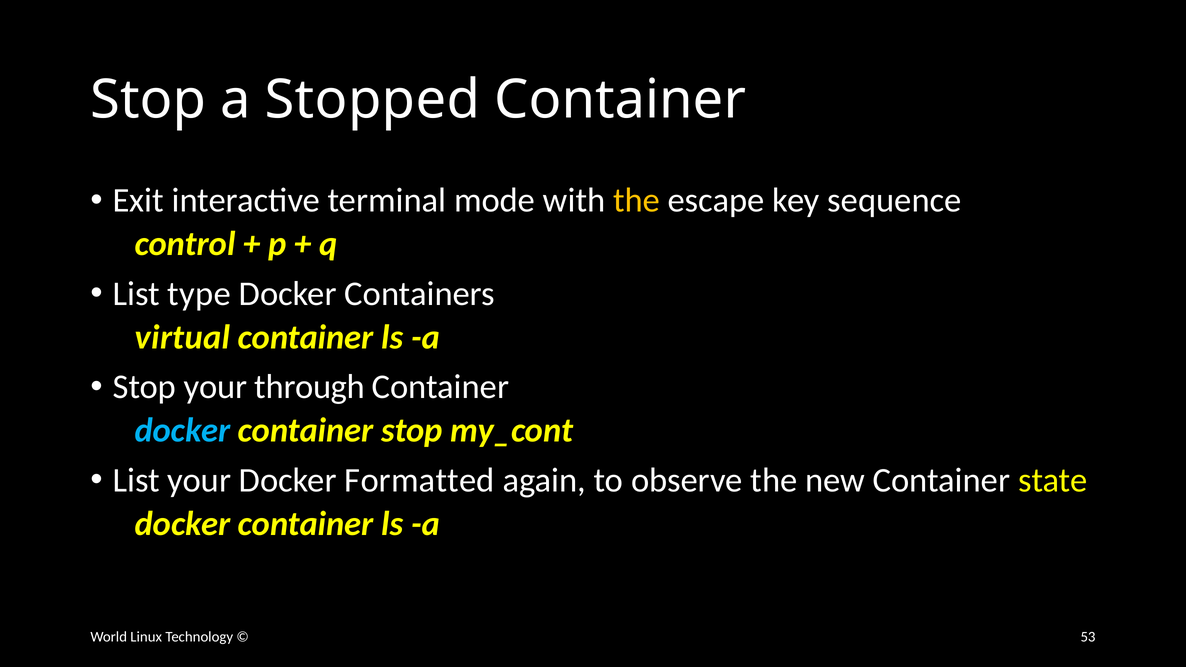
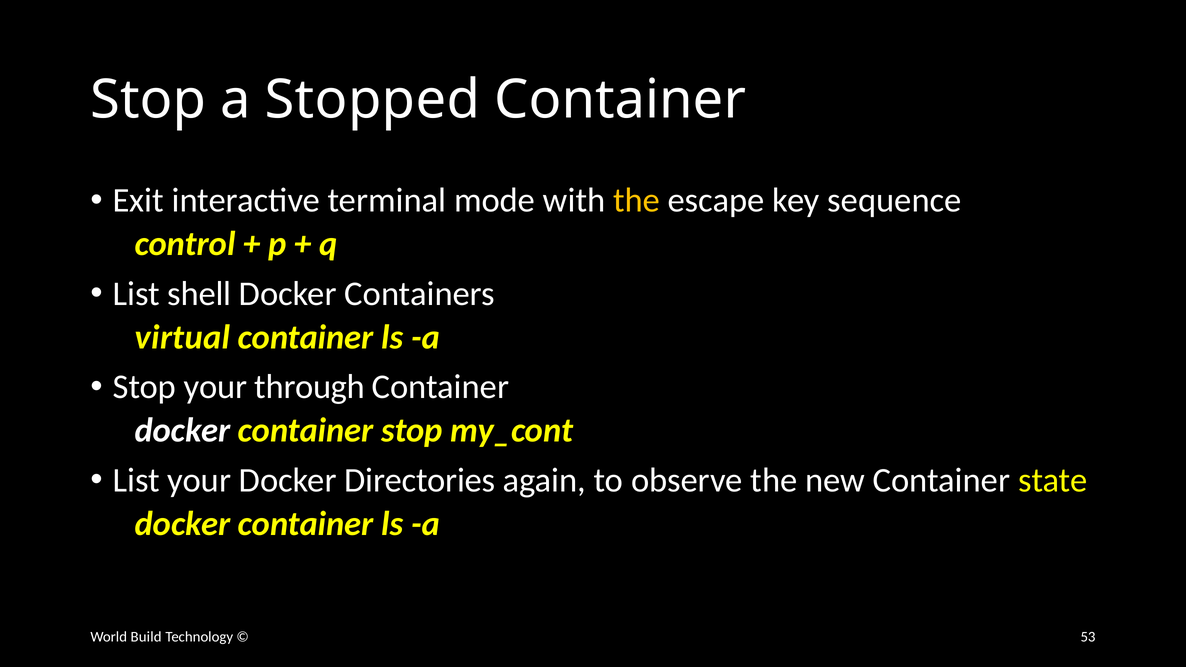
type: type -> shell (199, 294)
docker colour: light blue -> white (183, 431)
Formatted: Formatted -> Directories (420, 480)
Linux: Linux -> Build (146, 637)
